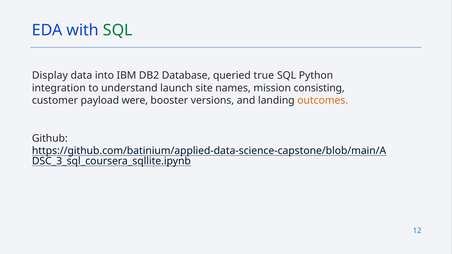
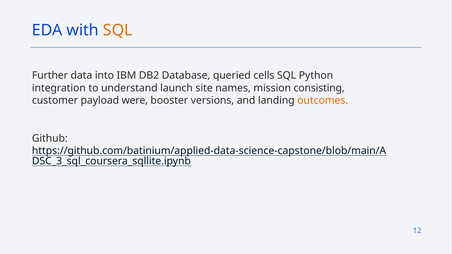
SQL colour: green -> orange (118, 30)
Display: Display -> Further (50, 76)
true: true -> cells (264, 76)
